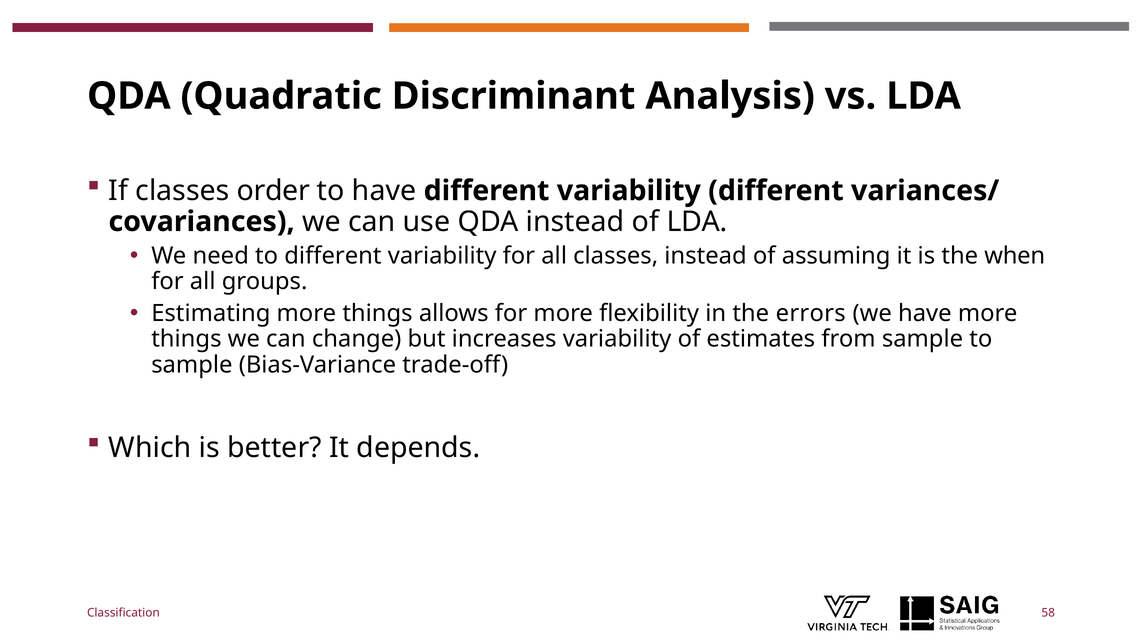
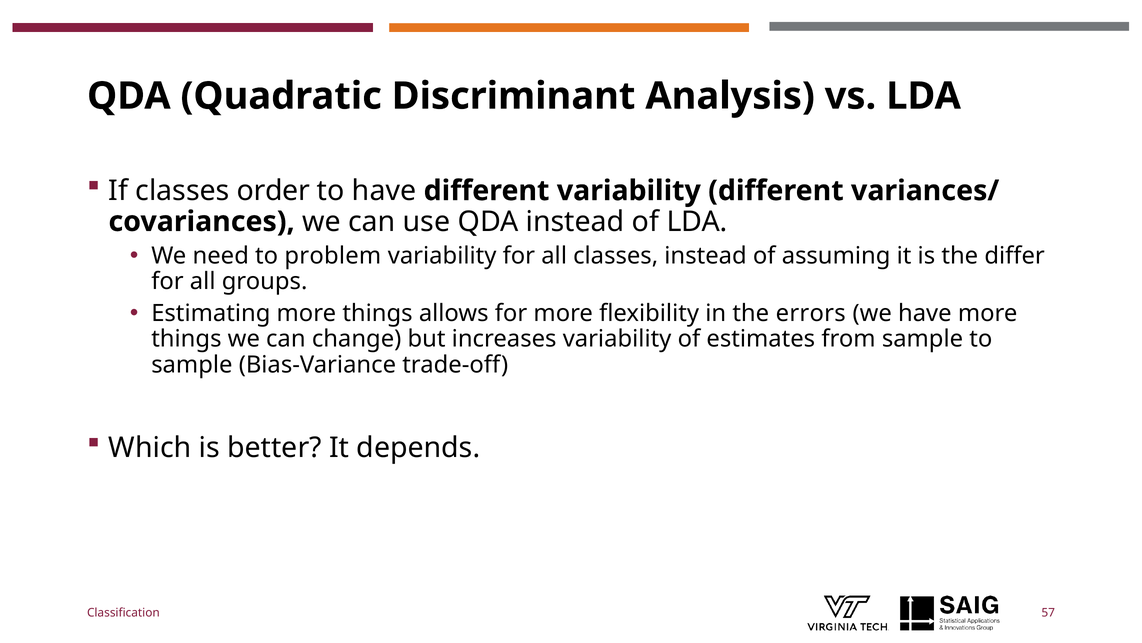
to different: different -> problem (333, 256)
when: when -> differ (1015, 256)
58: 58 -> 57 (1048, 612)
